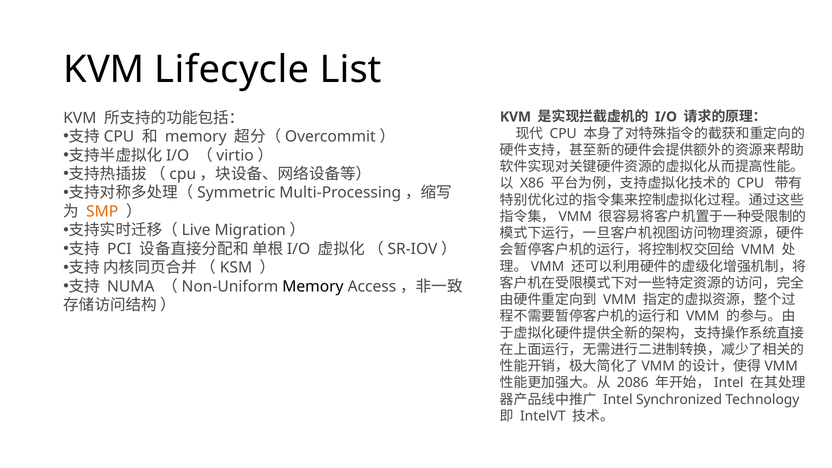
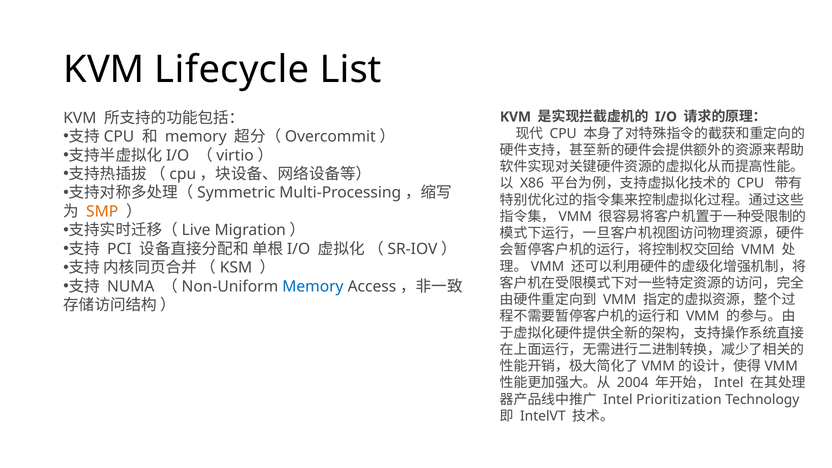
Memory colour: black -> blue (313, 286)
2086: 2086 -> 2004 (633, 383)
Synchronized: Synchronized -> Prioritization (679, 400)
